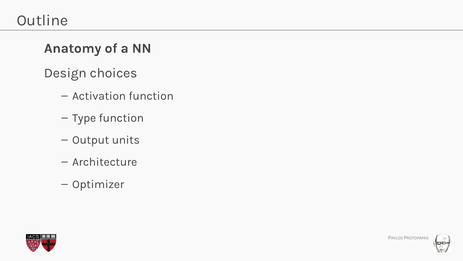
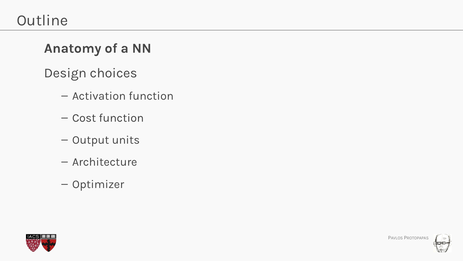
Type: Type -> Cost (84, 118)
